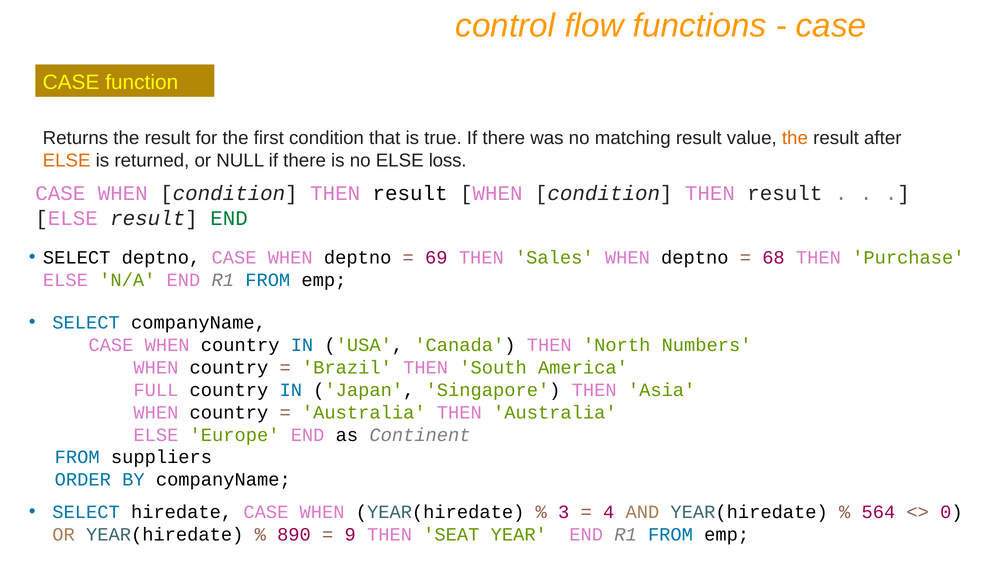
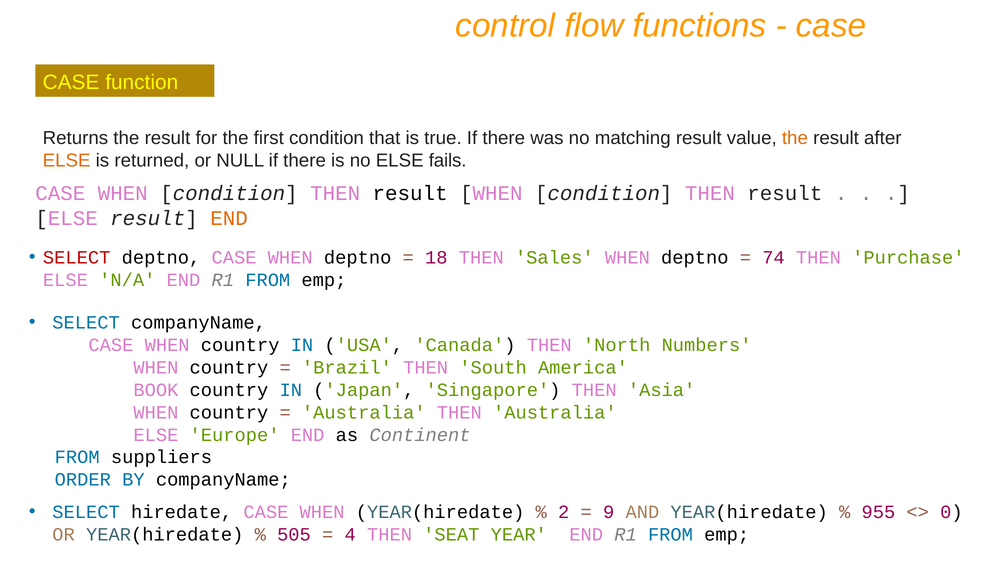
loss: loss -> fails (448, 160)
END colour: green -> orange (229, 219)
SELECT colour: black -> red (77, 257)
69: 69 -> 18 (436, 257)
68: 68 -> 74 (773, 257)
FULL: FULL -> BOOK (156, 390)
3: 3 -> 2 (564, 512)
4: 4 -> 9 (609, 512)
564: 564 -> 955 (878, 512)
890: 890 -> 505 (294, 535)
9: 9 -> 4 (350, 535)
